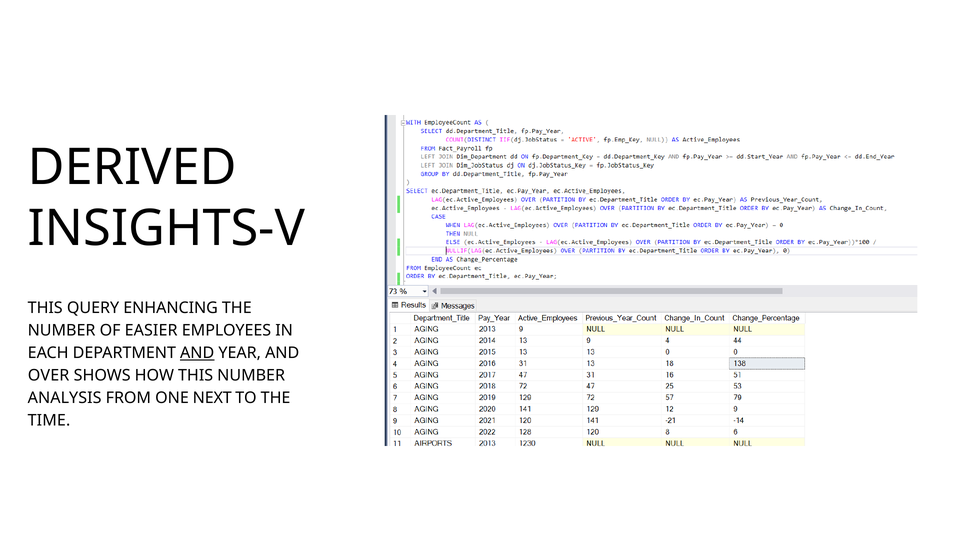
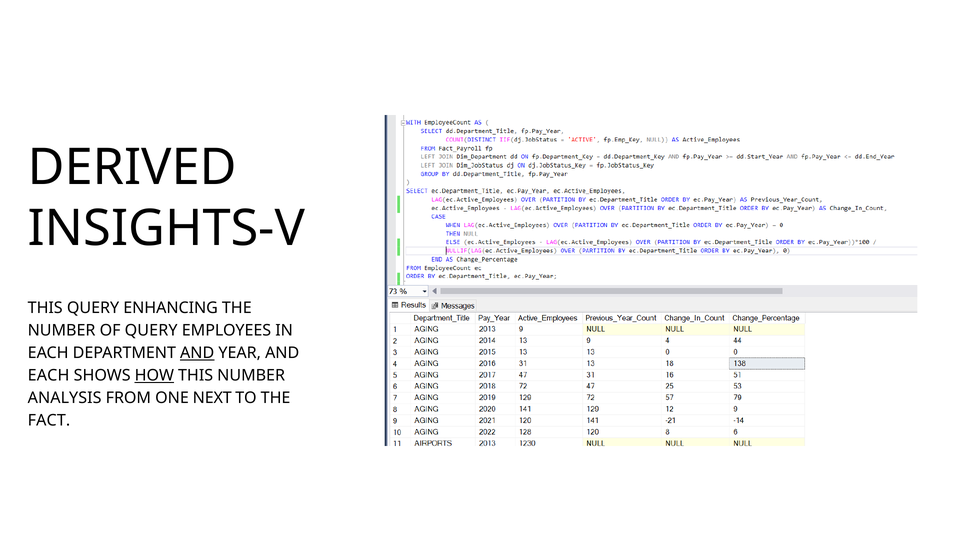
OF EASIER: EASIER -> QUERY (151, 330)
OVER: OVER -> EACH (49, 375)
HOW underline: none -> present (154, 375)
TIME: TIME -> FACT (49, 420)
